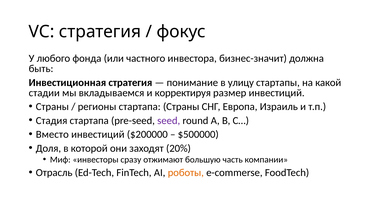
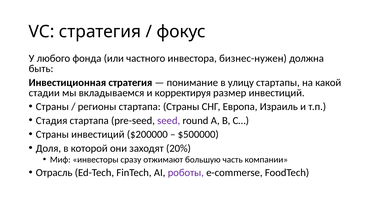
бизнес-значит: бизнес-значит -> бизнес-нужен (253, 58)
Вместо: Вместо -> Страны (52, 134)
роботы colour: orange -> purple (186, 173)
